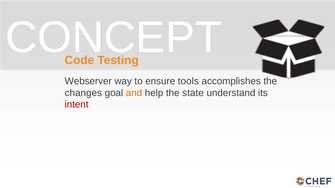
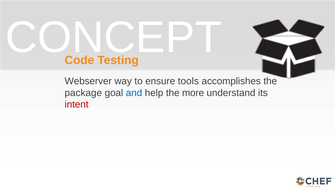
changes: changes -> package (83, 93)
and colour: orange -> blue (134, 93)
state: state -> more (193, 93)
